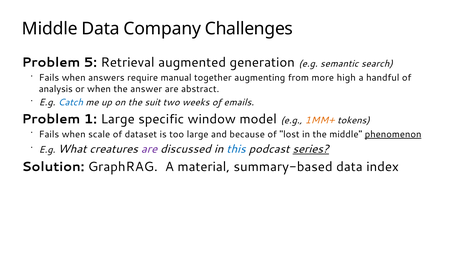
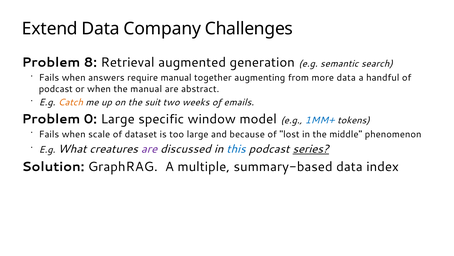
Middle: Middle -> Extend (50, 29)
5: 5 -> 8 (90, 62)
more high: high -> data (346, 78)
analysis: analysis -> podcast (56, 89)
the answer: answer -> manual (146, 89)
Catch colour: blue -> orange (70, 102)
1: 1 -> 0 (90, 119)
1MM+ colour: orange -> blue (320, 120)
phenomenon underline: present -> none (393, 134)
material: material -> multiple (204, 166)
